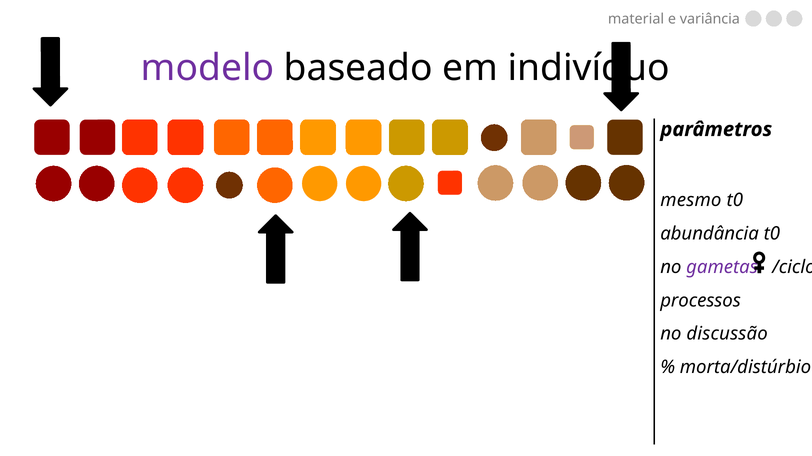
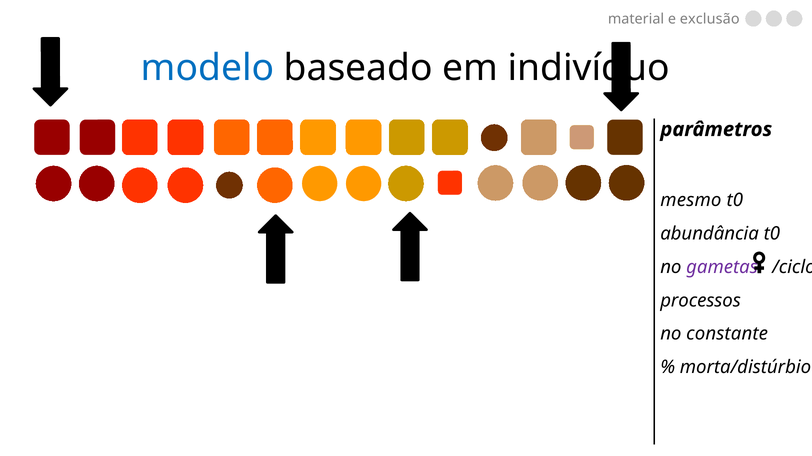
variância: variância -> exclusão (710, 19)
modelo colour: purple -> blue (208, 68)
discussão: discussão -> constante (727, 334)
